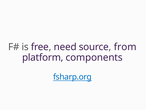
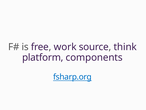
need: need -> work (65, 47)
from: from -> think (125, 47)
